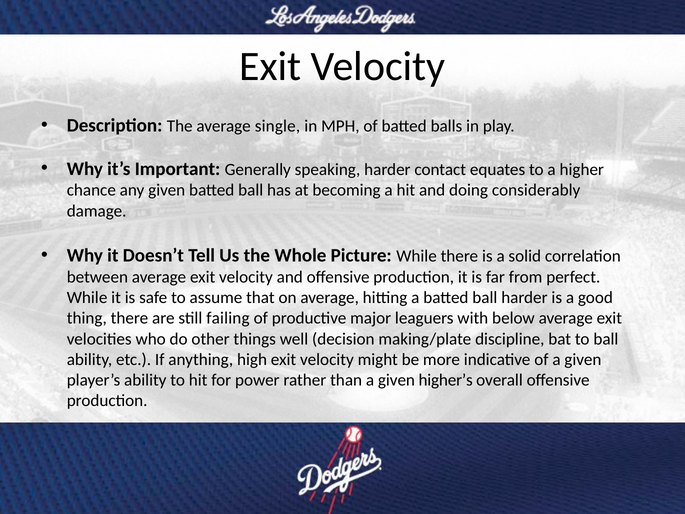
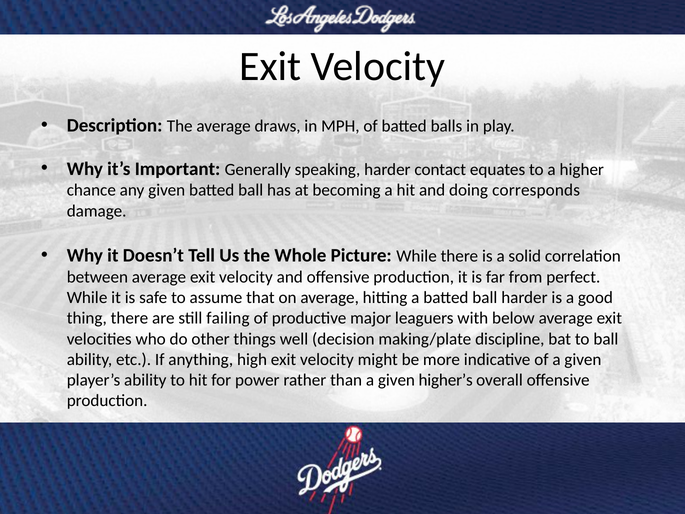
single: single -> draws (278, 126)
considerably: considerably -> corresponds (536, 190)
